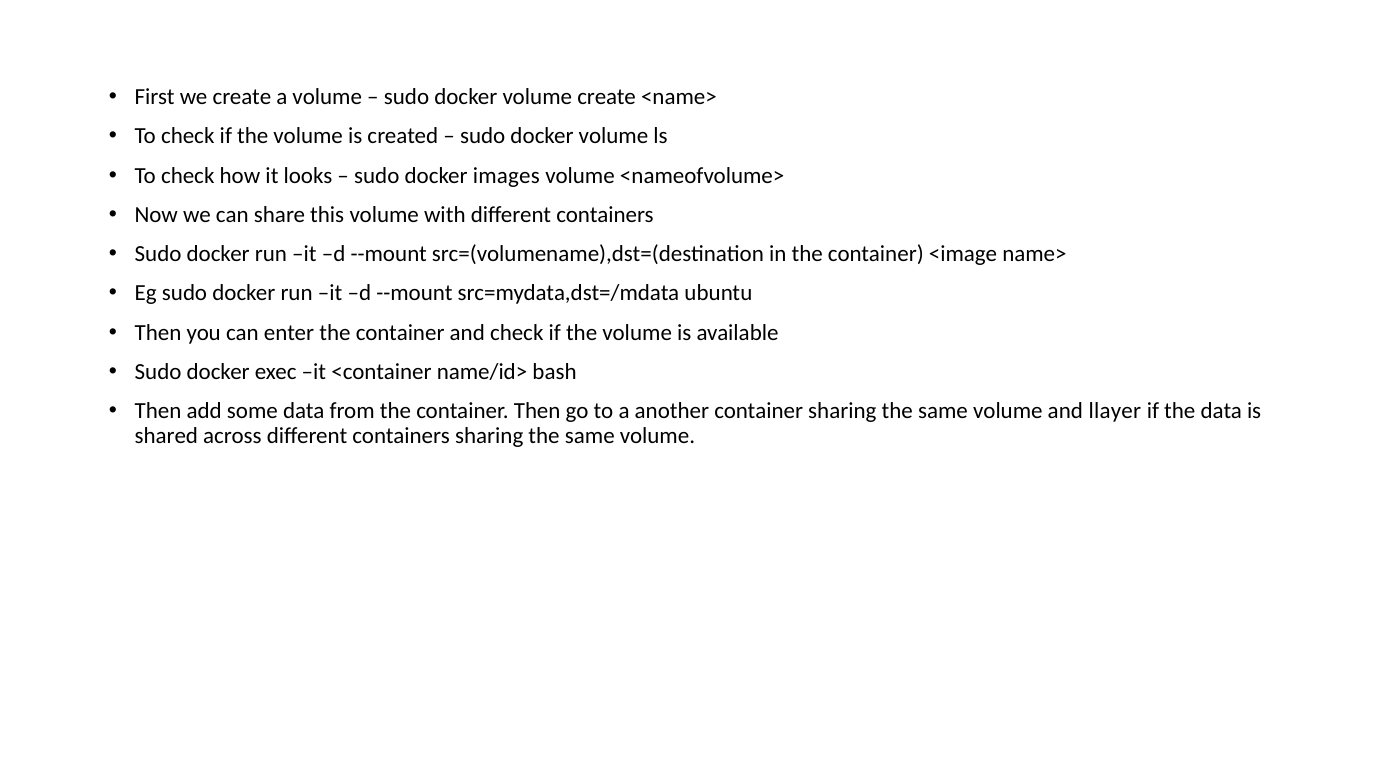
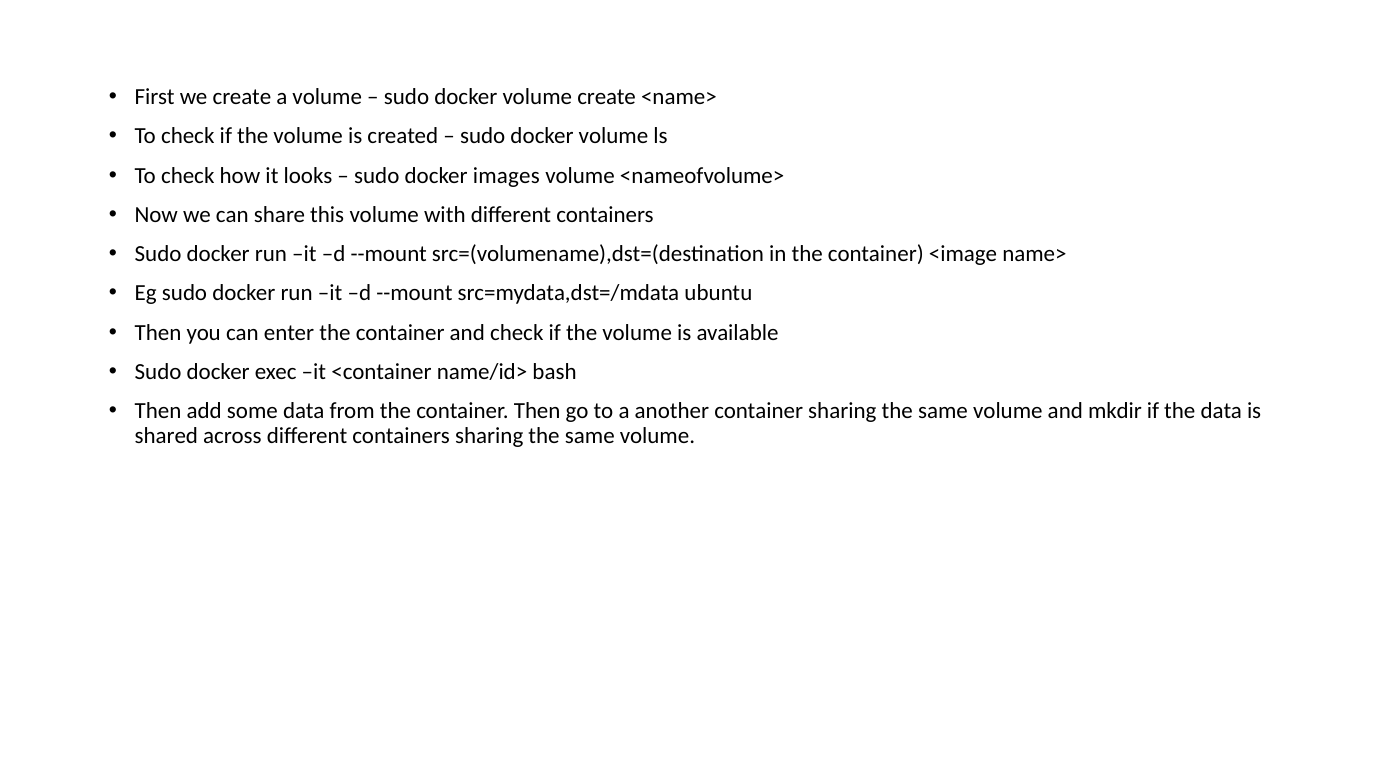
llayer: llayer -> mkdir (1115, 411)
